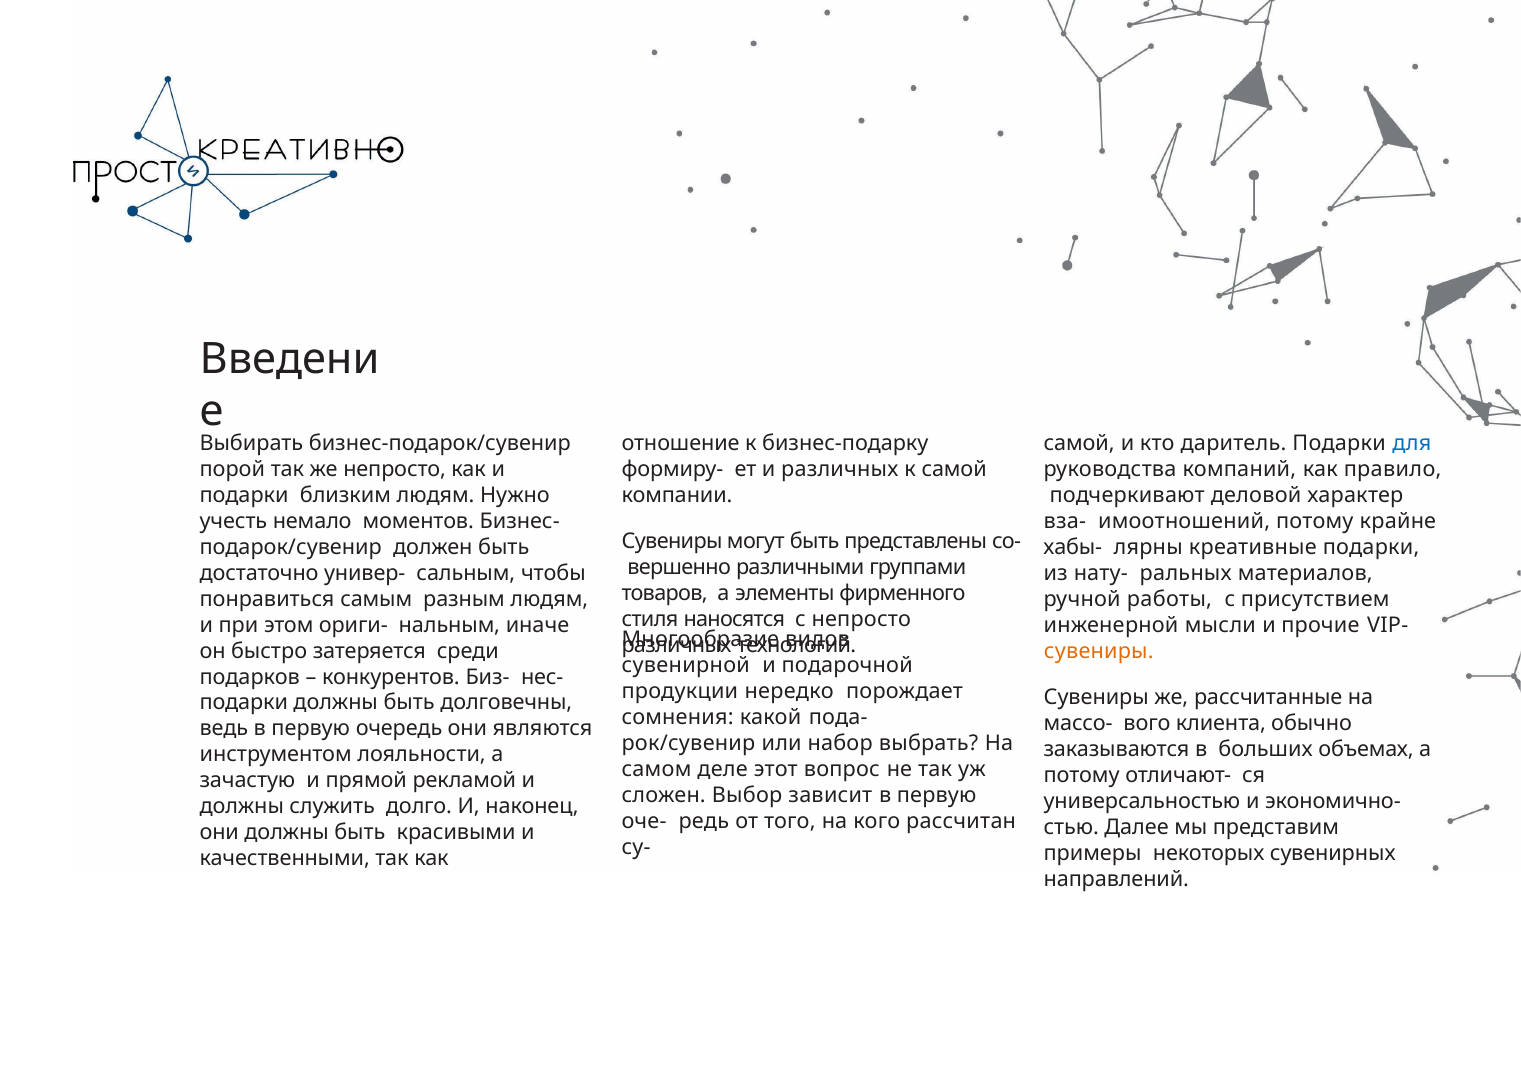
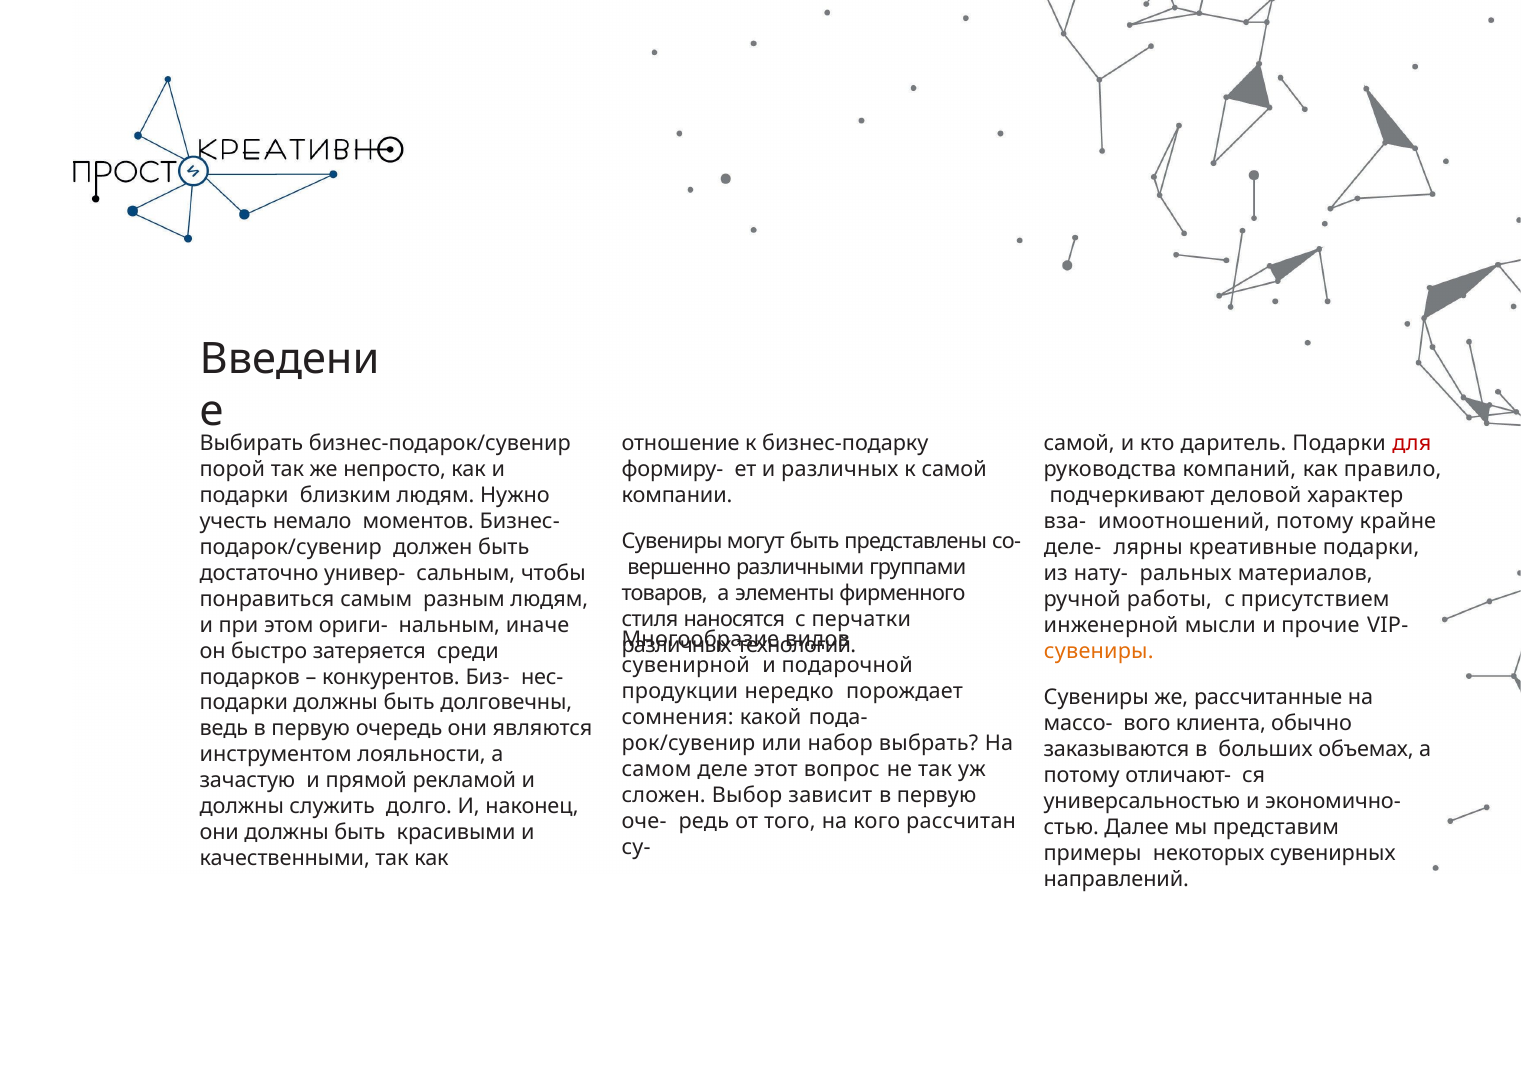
для colour: blue -> red (1412, 443)
хабы-: хабы- -> деле- (1073, 547)
с непросто: непросто -> перчатки (861, 620)
